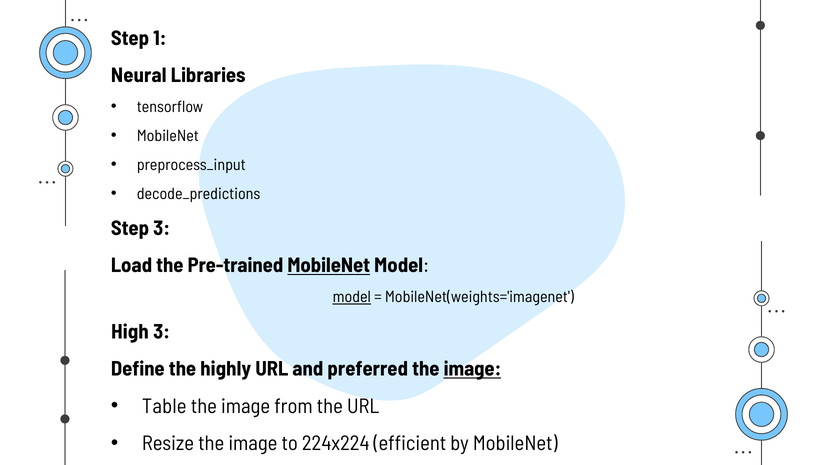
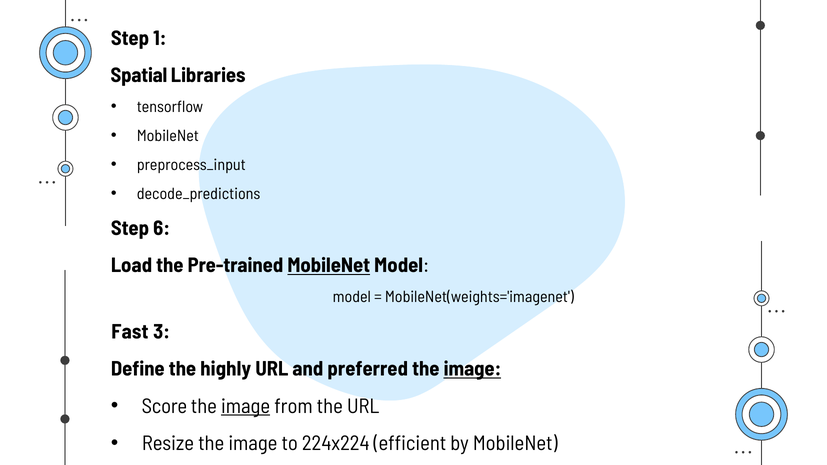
Neural: Neural -> Spatial (139, 76)
Step 3: 3 -> 6 (162, 229)
model underline: present -> none (352, 297)
High: High -> Fast (130, 332)
Table: Table -> Score (164, 406)
image underline: none -> present (246, 406)
